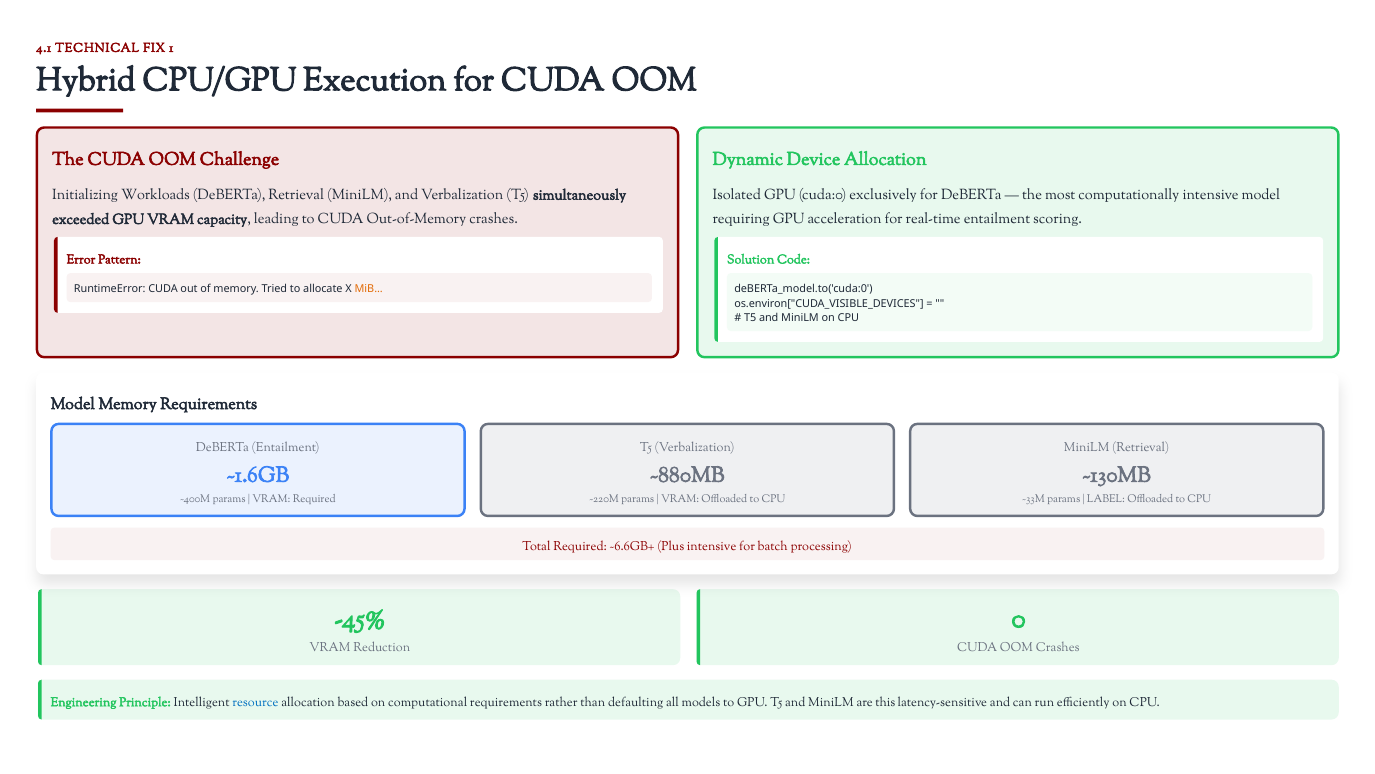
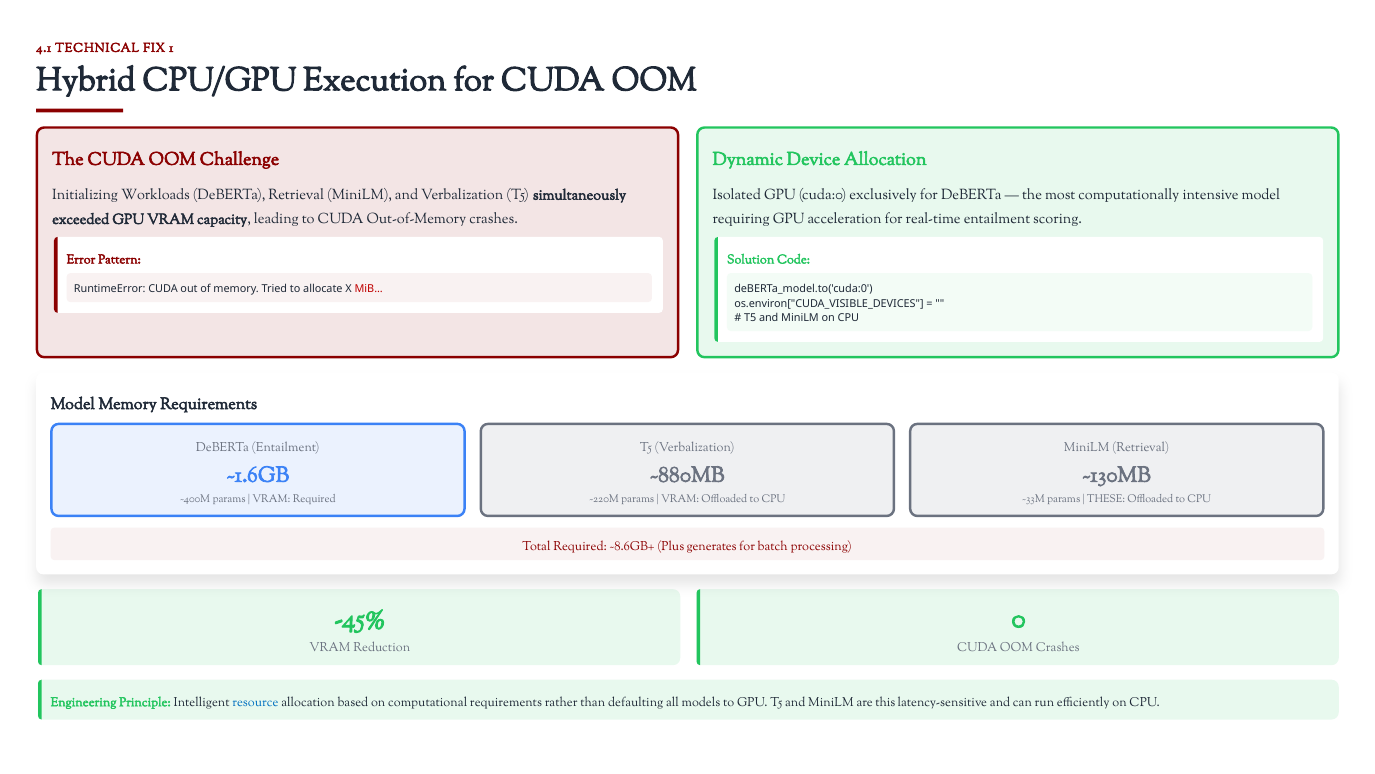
MiB colour: orange -> red (369, 289)
LABEL: LABEL -> THESE (1106, 498)
~6.6GB+: ~6.6GB+ -> ~8.6GB+ (632, 546)
Plus intensive: intensive -> generates (712, 546)
